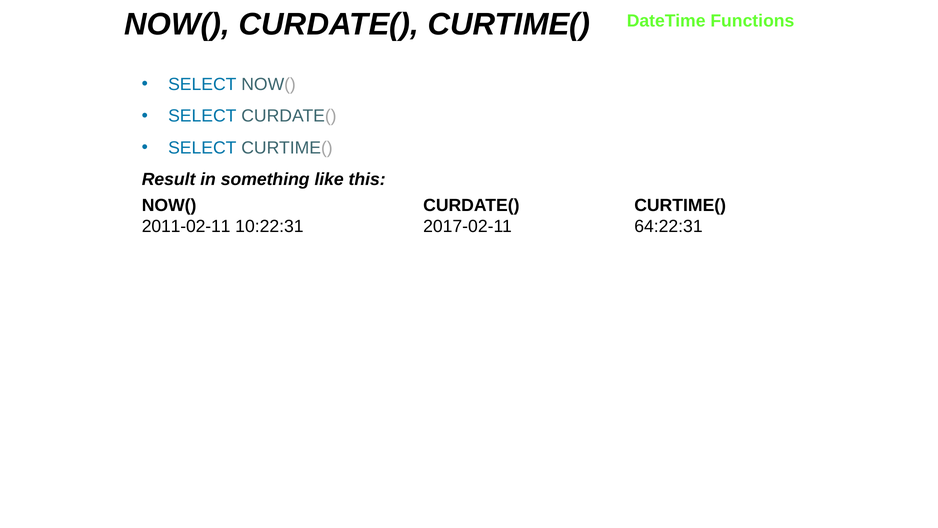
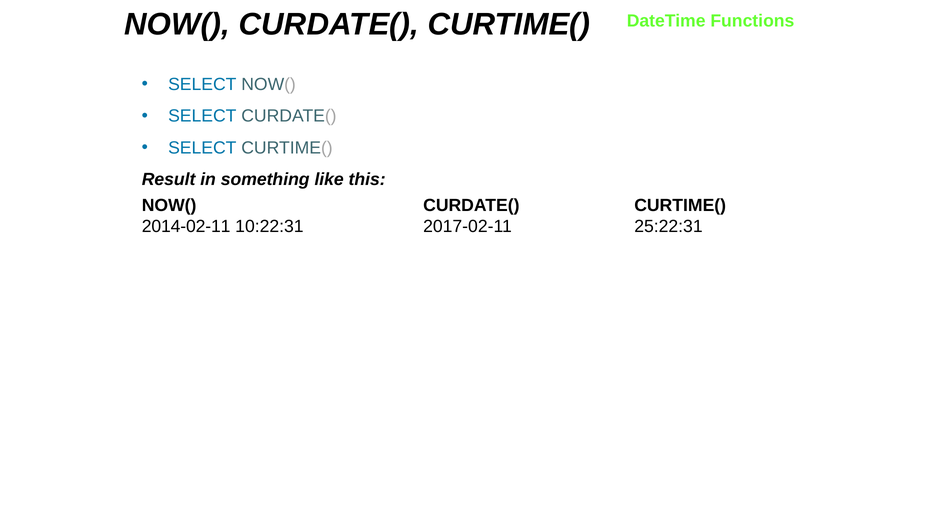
2011-02-11: 2011-02-11 -> 2014-02-11 (186, 226)
64:22:31: 64:22:31 -> 25:22:31 (668, 226)
